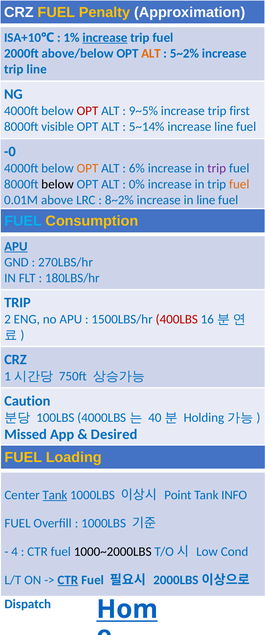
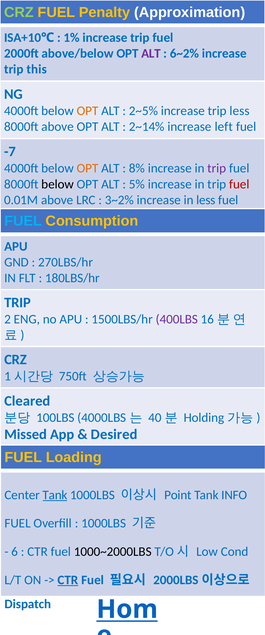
CRZ colour: white -> light green (19, 12)
increase underline: present -> none (105, 37)
ALT colour: orange -> purple (151, 53)
5~2%: 5~2% -> 6~2% (184, 53)
trip line: line -> this (37, 69)
OPT colour: red -> orange (88, 111)
9~5%: 9~5% -> 2~5% (143, 111)
trip first: first -> less (240, 111)
8000ft visible: visible -> above (58, 126)
5~14%: 5~14% -> 2~14% (147, 126)
increase line: line -> left (224, 126)
-0: -0 -> -7 (10, 151)
6%: 6% -> 8% (137, 168)
0%: 0% -> 5% (137, 184)
fuel colour: orange -> red (239, 184)
8~2%: 8~2% -> 3~2% (119, 200)
in line: line -> less (206, 200)
APU underline: present -> none (16, 246)
400LBS colour: red -> purple (177, 319)
Caution: Caution -> Cleared (27, 400)
4: 4 -> 6 (15, 551)
